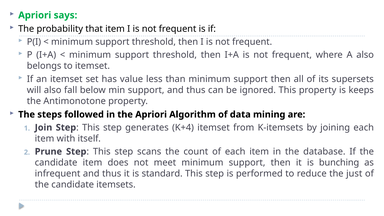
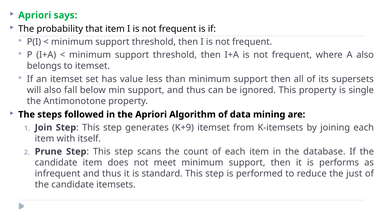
keeps: keeps -> single (361, 90)
K+4: K+4 -> K+9 (183, 128)
bunching: bunching -> performs (339, 163)
